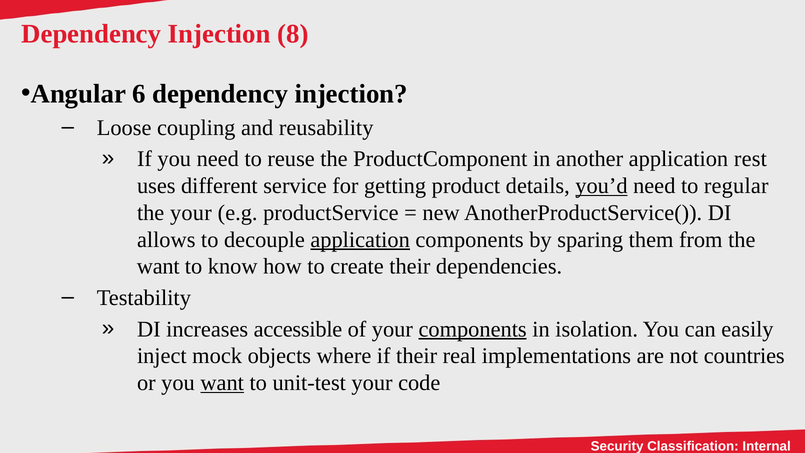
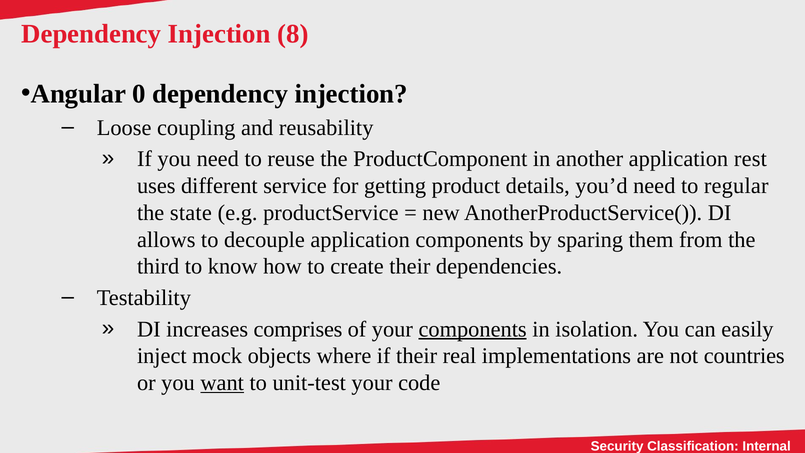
6: 6 -> 0 (139, 94)
you’d underline: present -> none (601, 186)
the your: your -> state (191, 213)
application underline: present -> none (360, 240)
want: want -> third (158, 266)
accessible: accessible -> comprises (298, 329)
